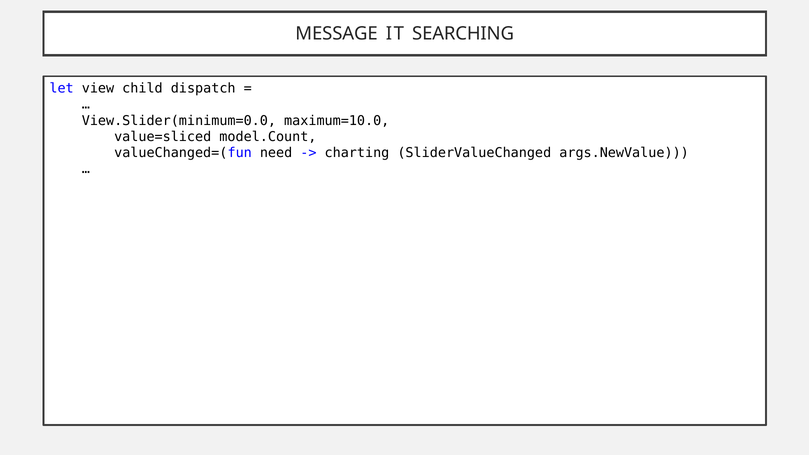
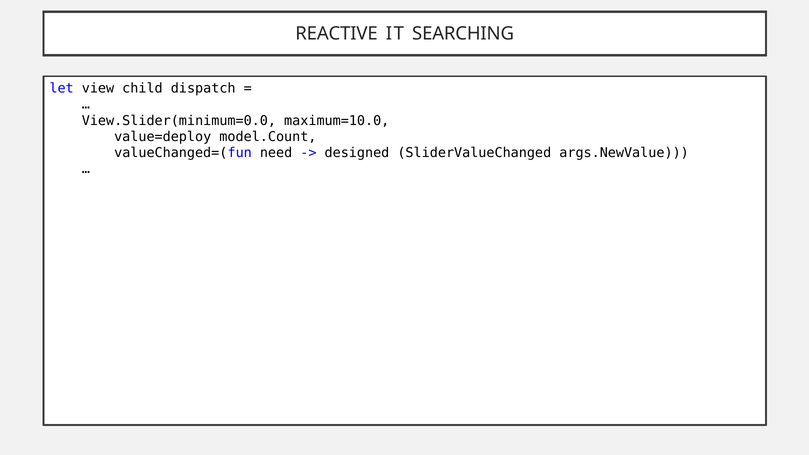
MESSAGE: MESSAGE -> REACTIVE (337, 34)
value=sliced: value=sliced -> value=deploy (163, 137)
charting: charting -> designed (357, 153)
